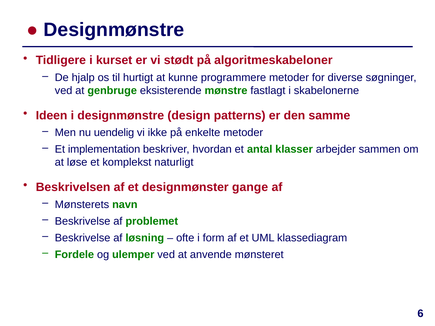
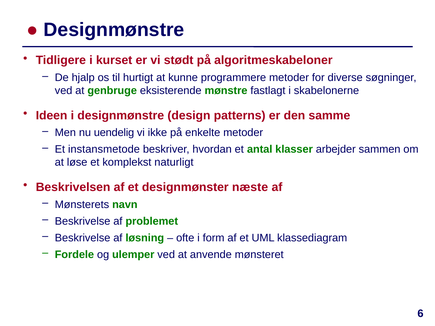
implementation: implementation -> instansmetode (104, 149)
gange: gange -> næste (250, 187)
